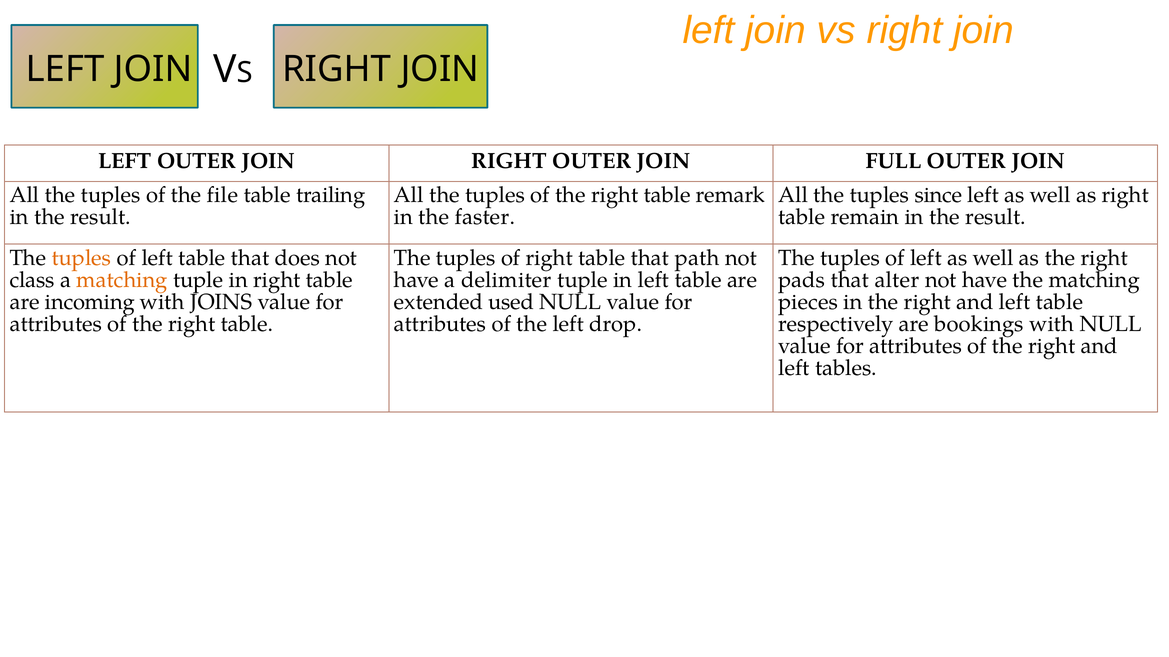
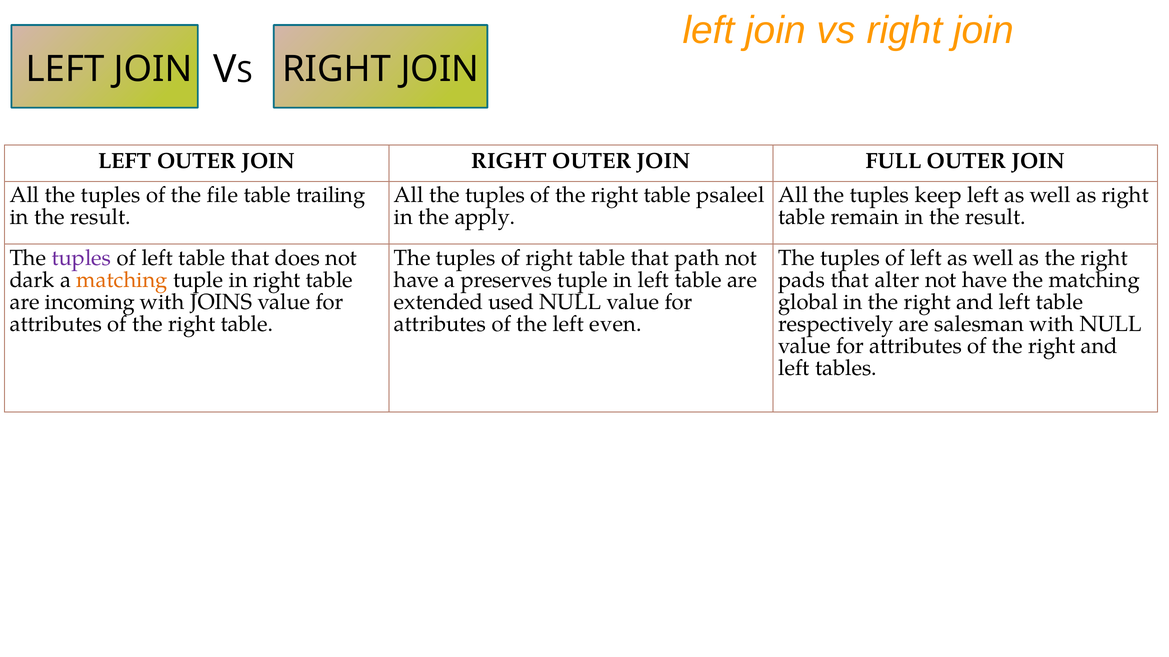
remark: remark -> psaleel (730, 195)
since: since -> keep (938, 195)
faster: faster -> apply (485, 217)
tuples colour: orange -> purple (81, 258)
class: class -> dark (32, 280)
delimiter: delimiter -> preserves (506, 280)
pieces: pieces -> global (808, 302)
drop: drop -> even (616, 324)
bookings: bookings -> salesman (979, 324)
